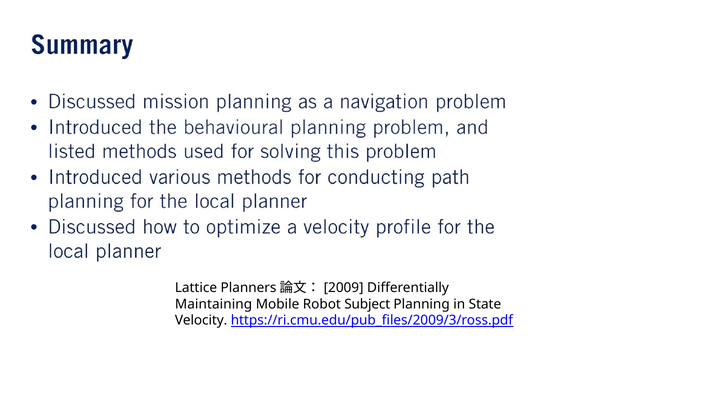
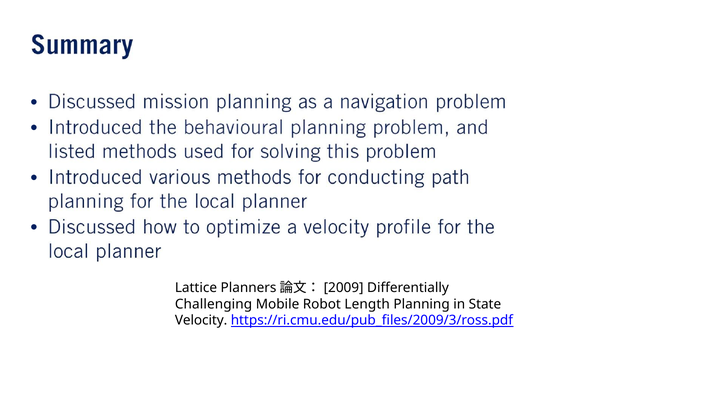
Maintaining: Maintaining -> Challenging (214, 304)
Subject: Subject -> Length (367, 304)
